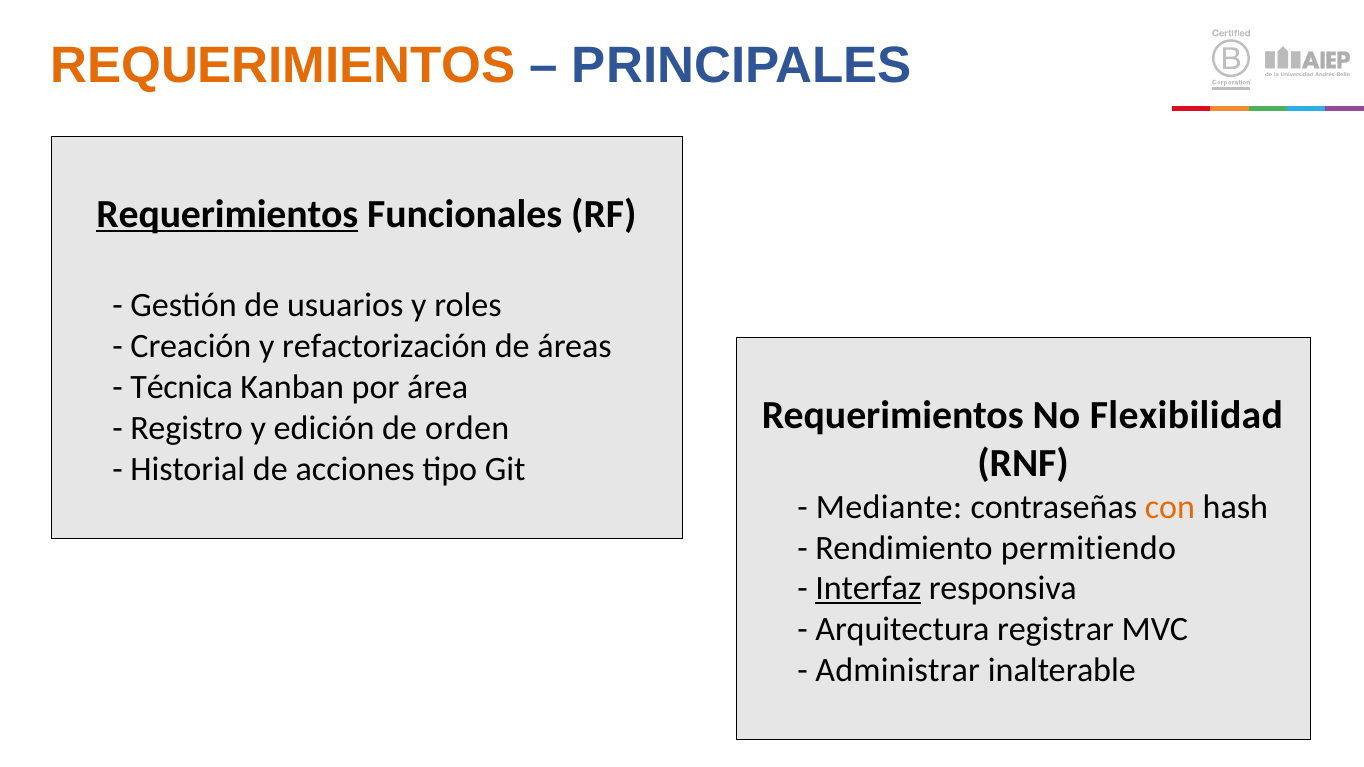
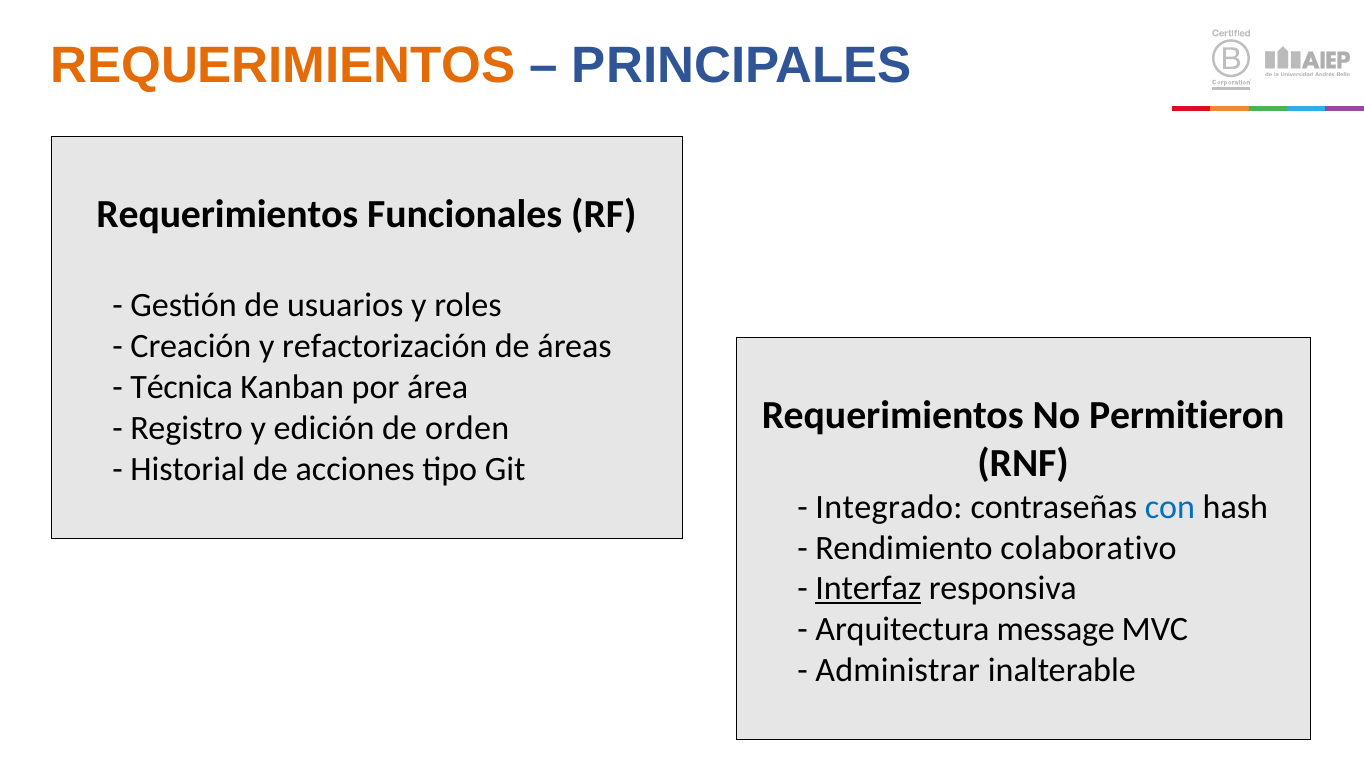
Requerimientos underline: present -> none (227, 214)
Flexibilidad: Flexibilidad -> Permitieron (1187, 415)
Mediante: Mediante -> Integrado (889, 507)
con colour: orange -> blue (1170, 507)
permitiendo: permitiendo -> colaborativo (1089, 548)
registrar: registrar -> message (1056, 630)
